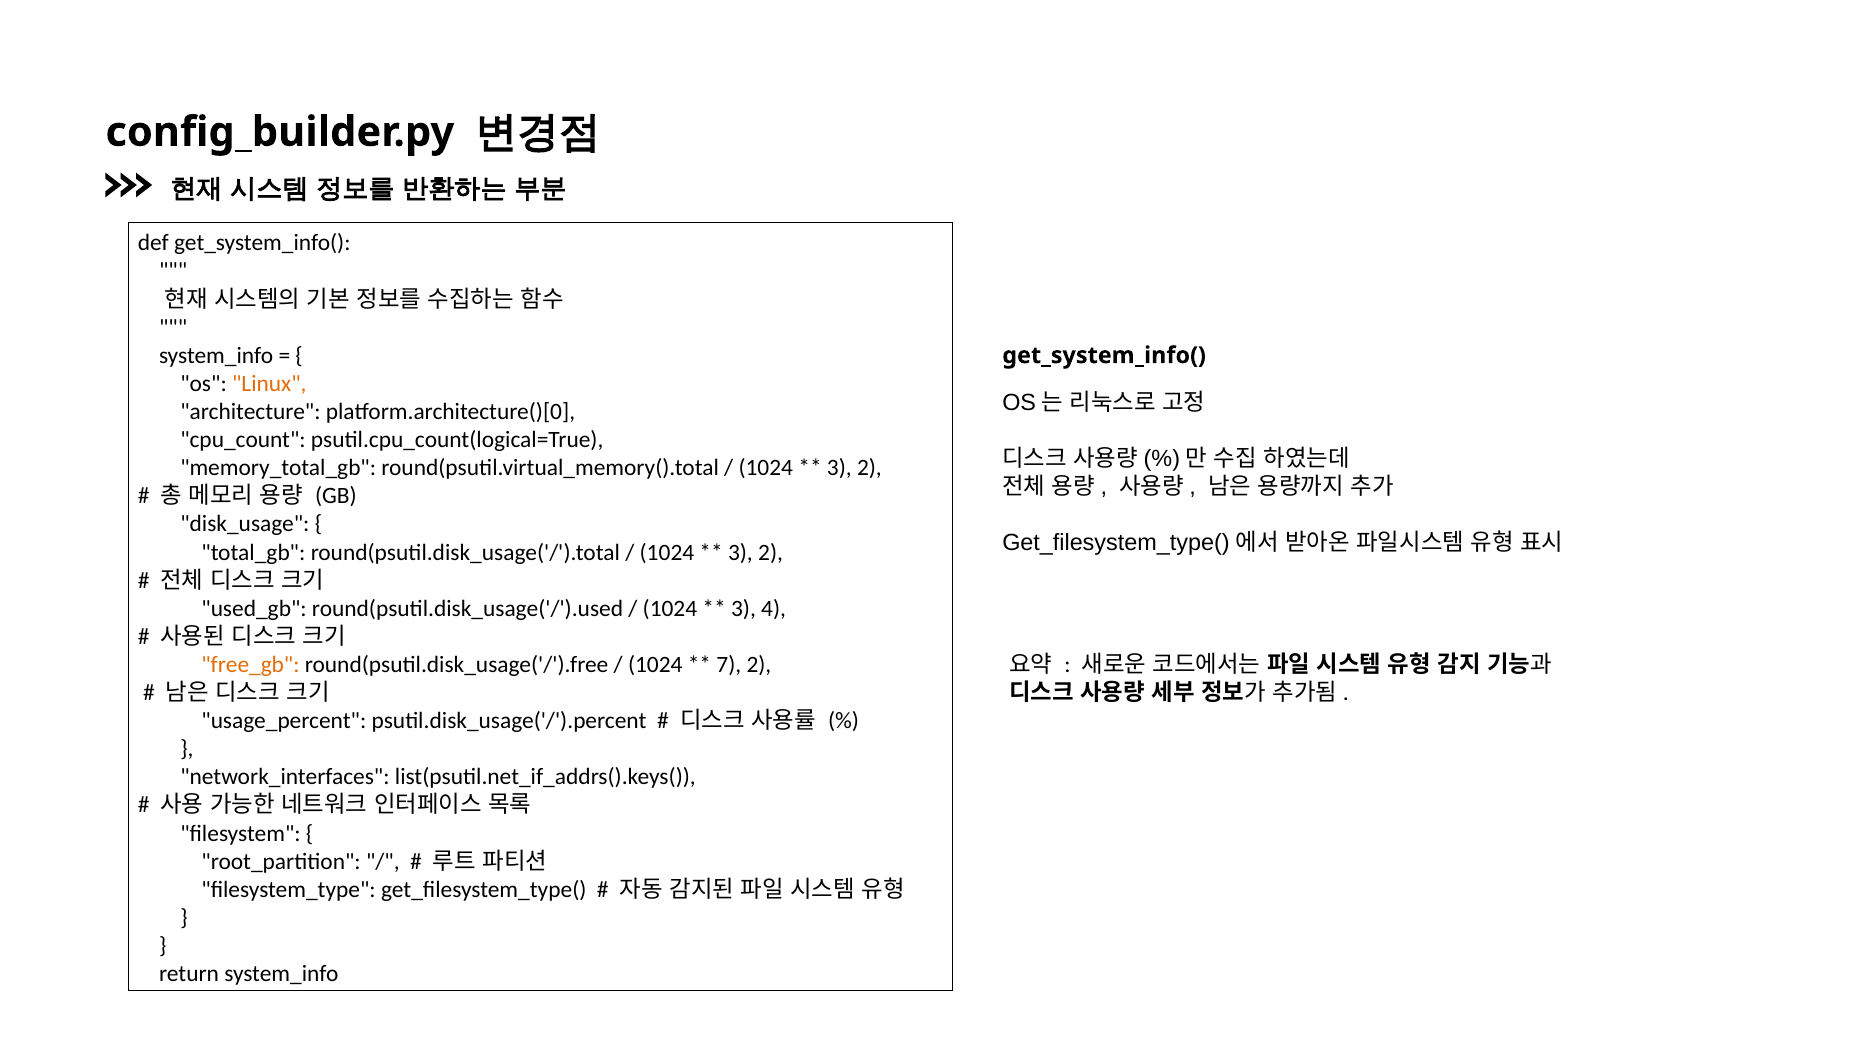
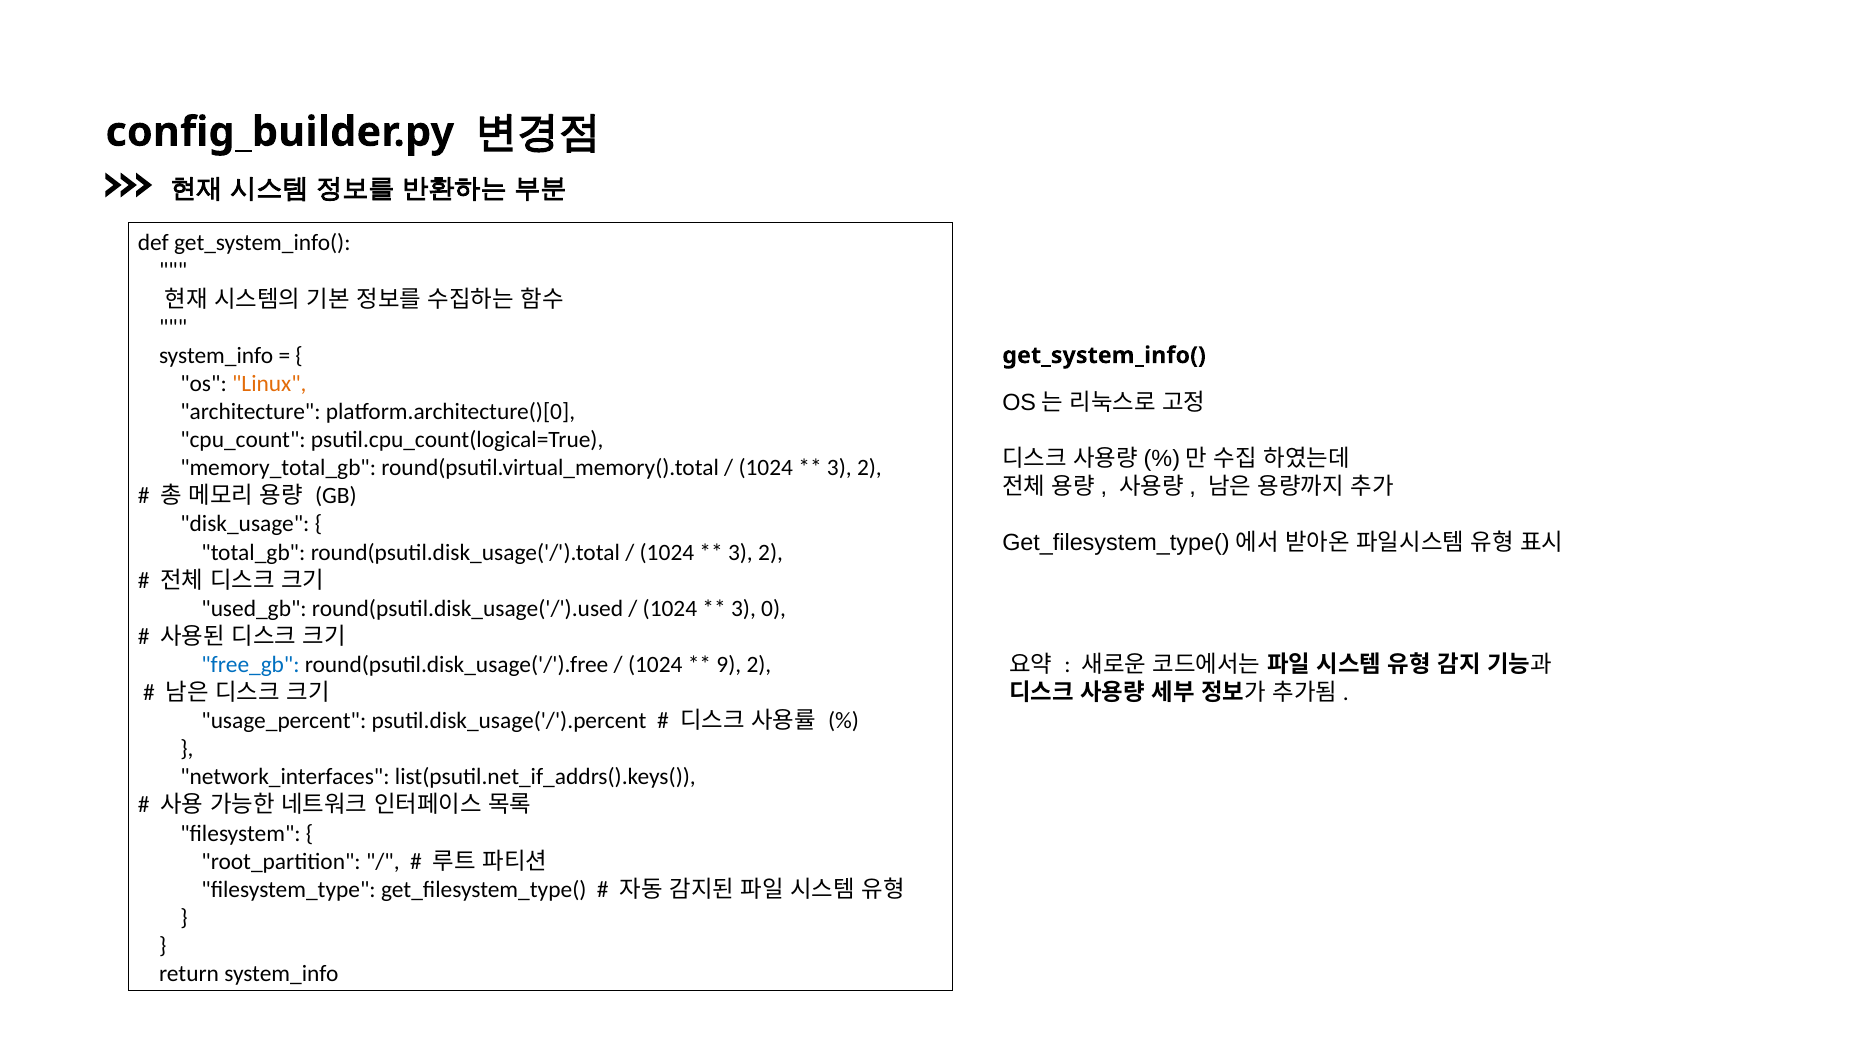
4: 4 -> 0 (774, 609)
free_gb colour: orange -> blue (250, 665)
7: 7 -> 9 (729, 665)
